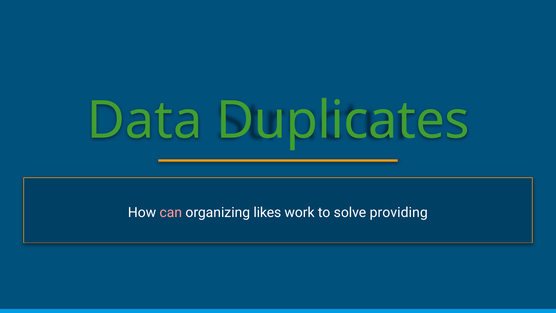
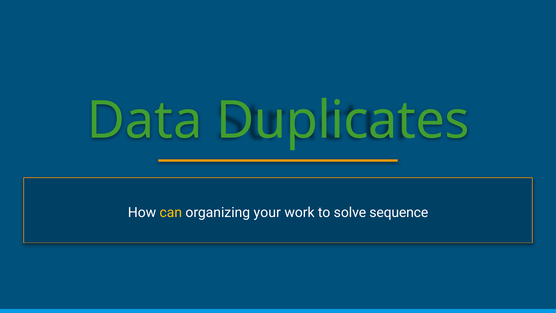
can colour: pink -> yellow (171, 212)
likes: likes -> your (267, 212)
providing: providing -> sequence (399, 212)
